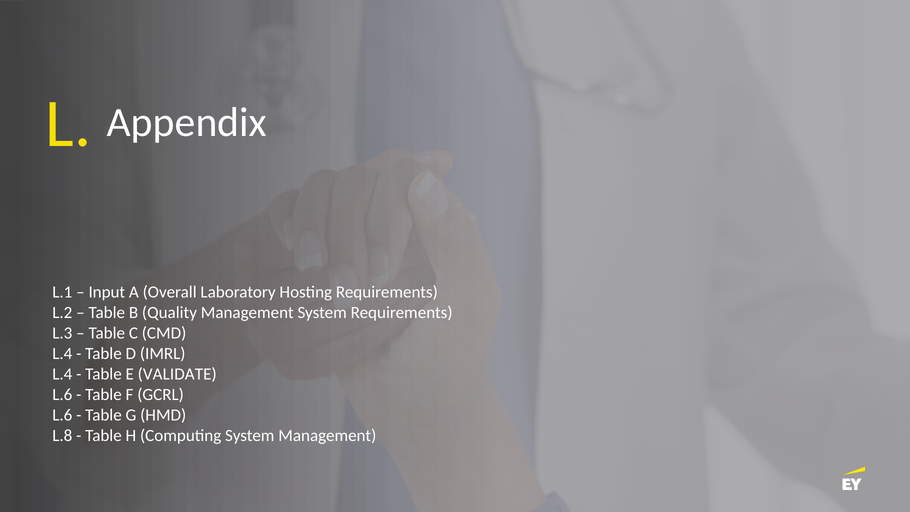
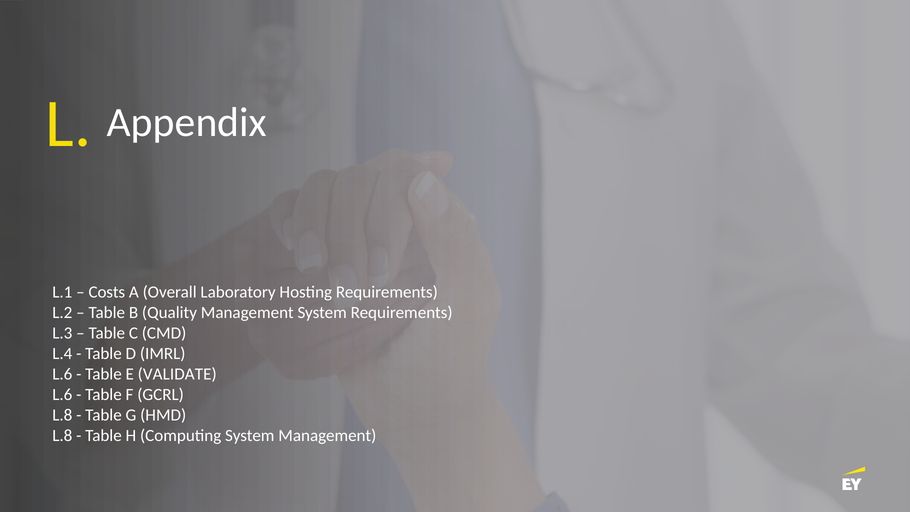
Input: Input -> Costs (107, 292)
L.4: L.4 -> L.6 (62, 374)
L.6: L.6 -> L.8 (62, 415)
